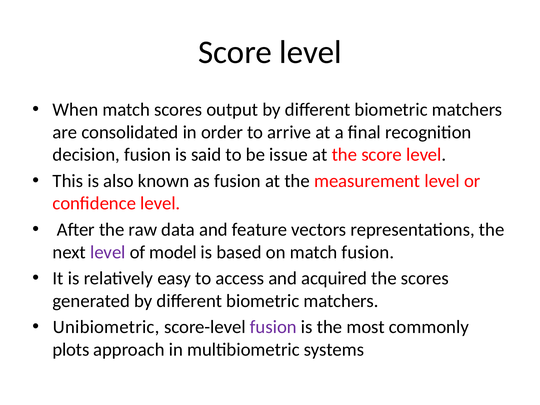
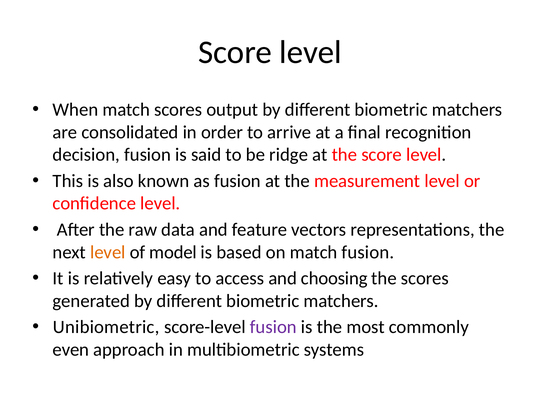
issue: issue -> ridge (289, 155)
level colour: purple -> orange (108, 252)
acquired: acquired -> choosing (334, 278)
plots: plots -> even (71, 350)
